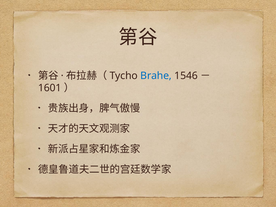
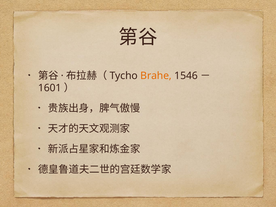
Brahe colour: blue -> orange (156, 76)
